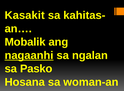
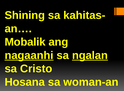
Kasakit: Kasakit -> Shining (25, 15)
ngalan underline: none -> present (90, 55)
Pasko: Pasko -> Cristo (36, 69)
